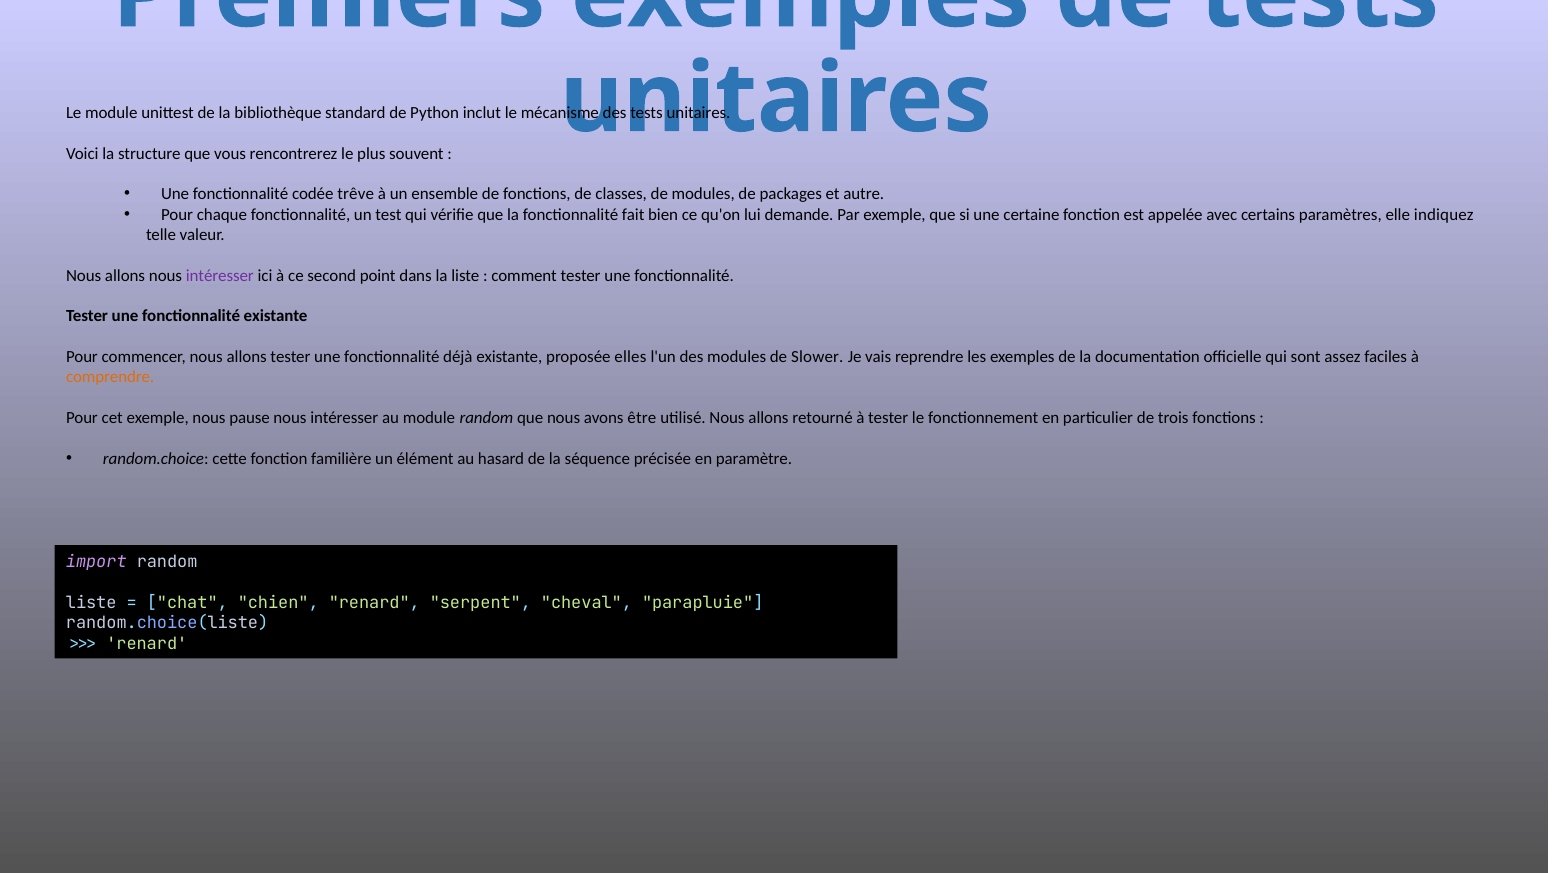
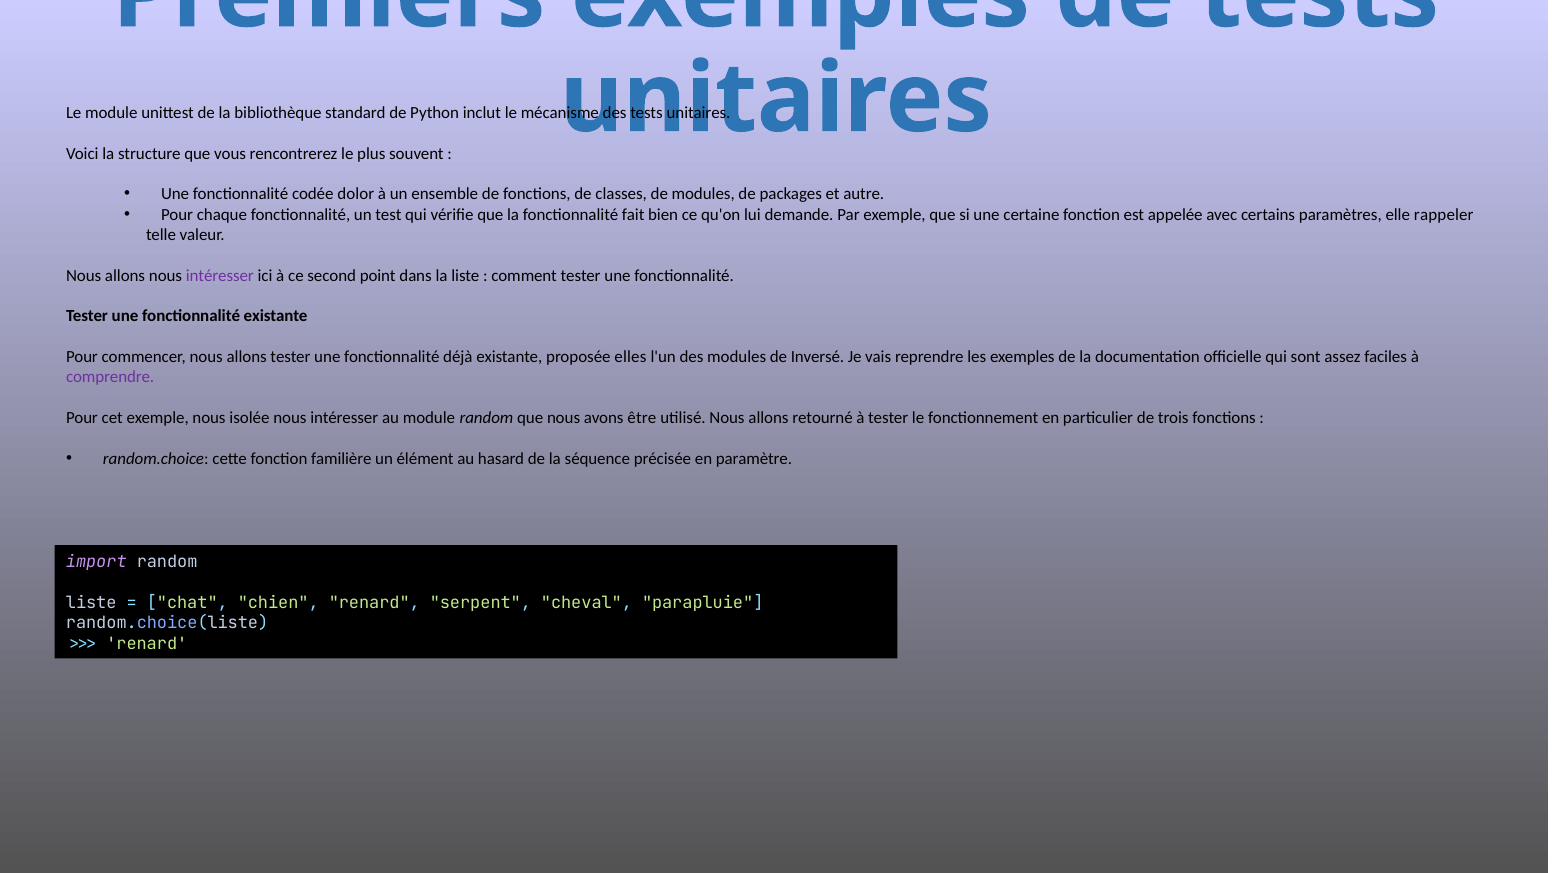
trêve: trêve -> dolor (356, 194)
indiquez: indiquez -> rappeler (1444, 215)
Slower: Slower -> Inversé (818, 357)
comprendre colour: orange -> purple (110, 377)
pause: pause -> isolée (249, 418)
